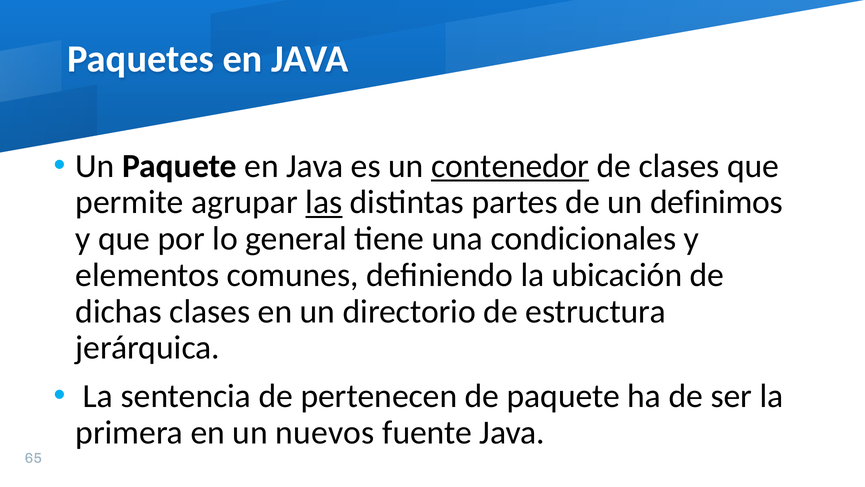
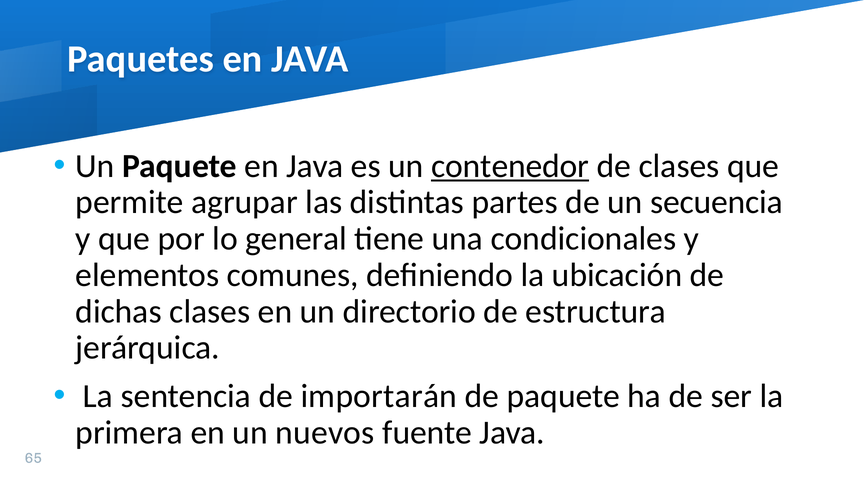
las underline: present -> none (324, 202)
definimos: definimos -> secuencia (716, 202)
pertenecen: pertenecen -> importarán (379, 396)
